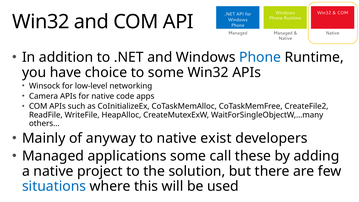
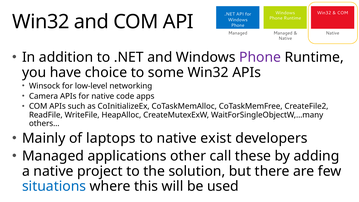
Phone colour: blue -> purple (260, 57)
anyway: anyway -> laptops (111, 138)
applications some: some -> other (188, 156)
